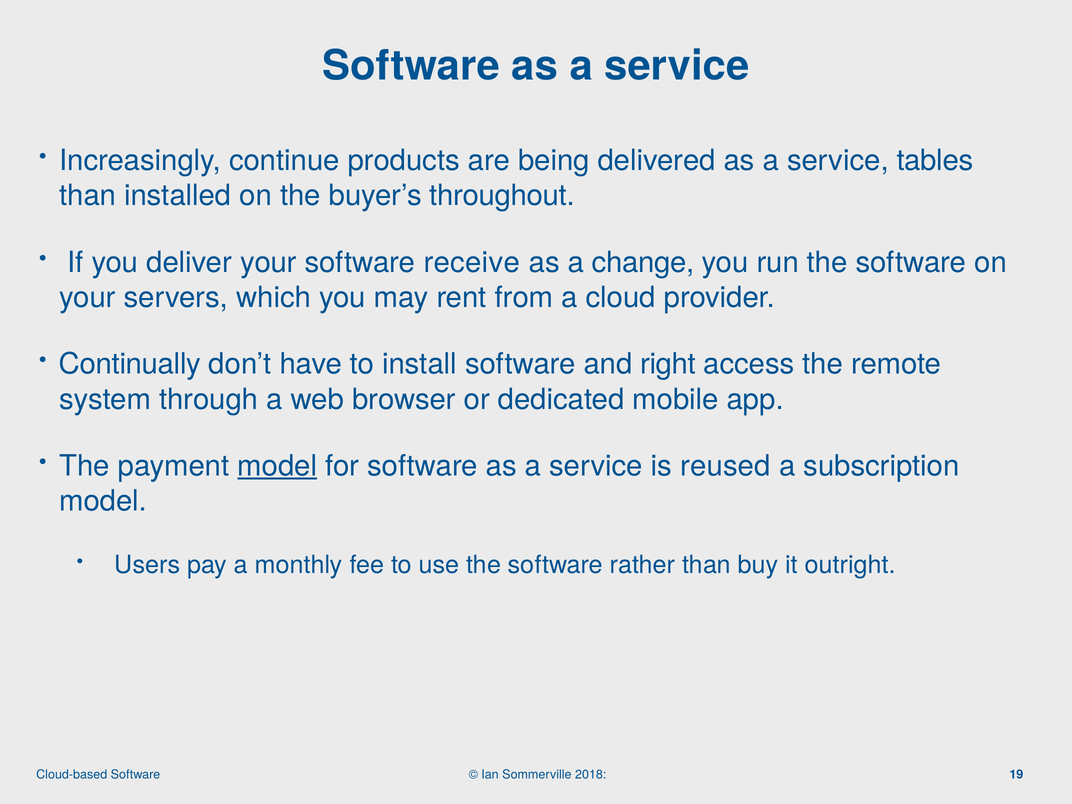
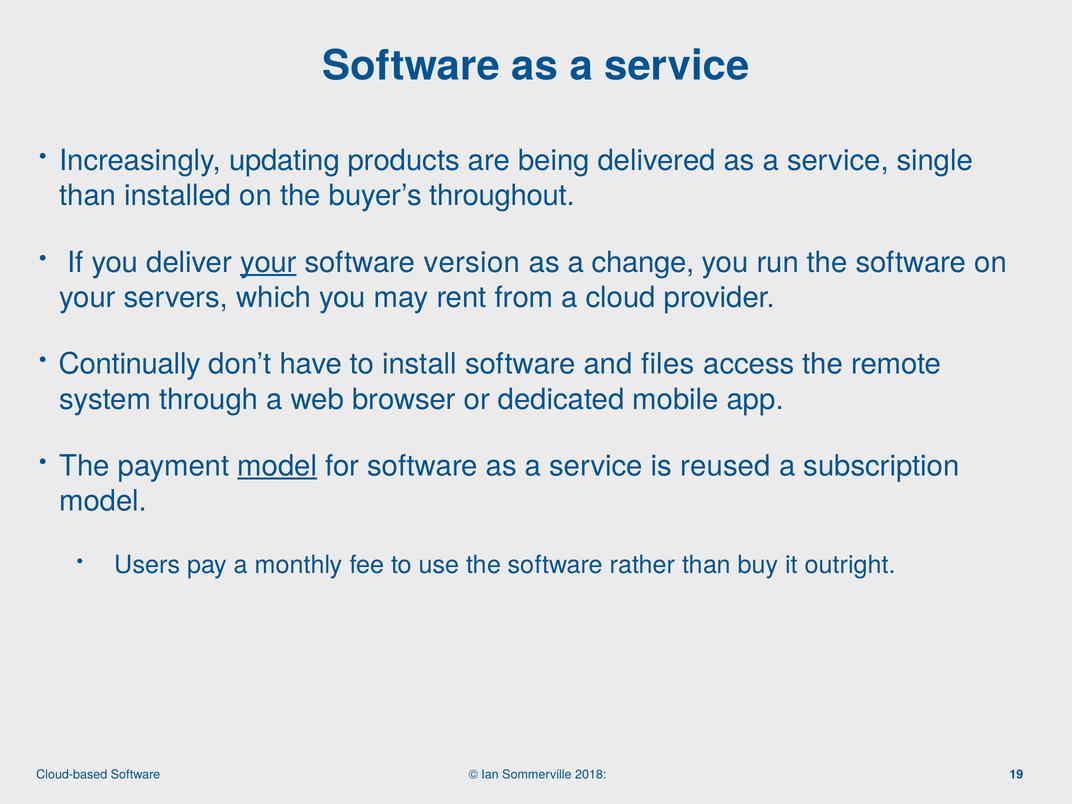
continue: continue -> updating (284, 161)
tables: tables -> single (935, 161)
your underline: none -> present (268, 262)
receive: receive -> version (472, 262)
right: right -> files (668, 364)
